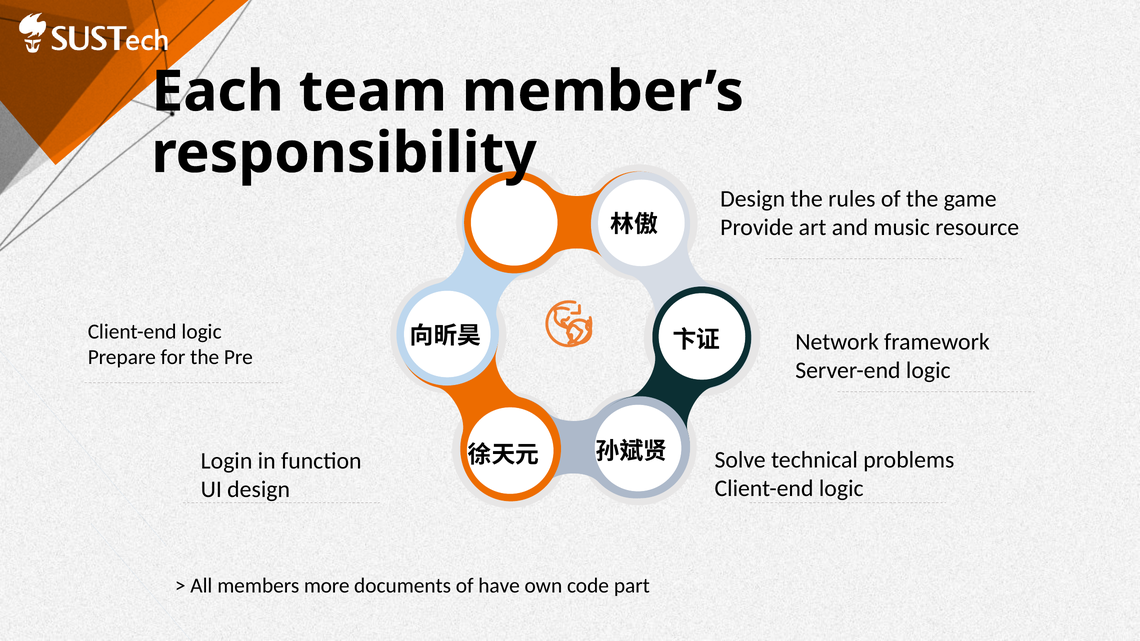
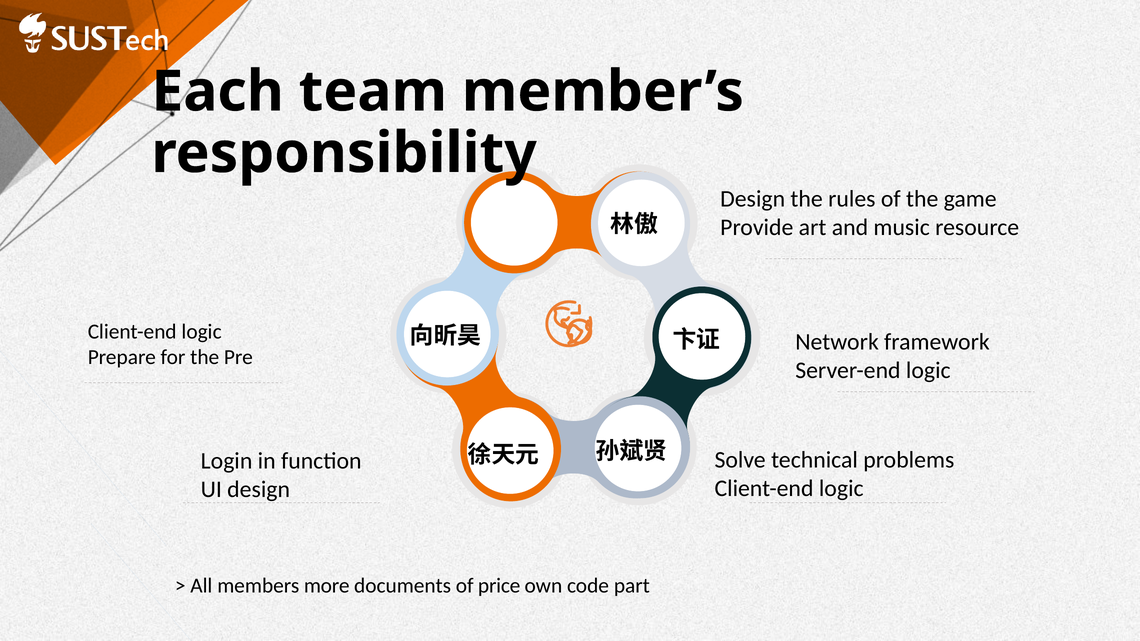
have: have -> price (499, 586)
